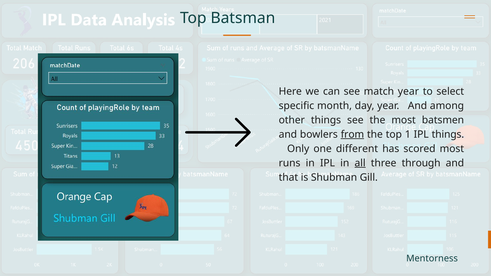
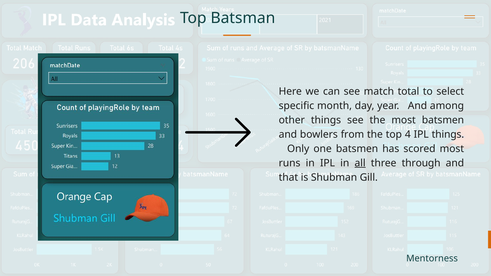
match year: year -> total (408, 92)
from underline: present -> none (352, 135)
1: 1 -> 4 (408, 135)
one different: different -> batsmen (357, 149)
